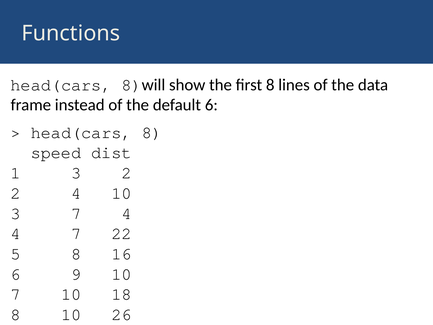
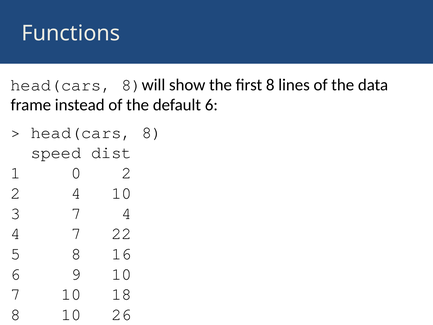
1 3: 3 -> 0 (76, 173)
